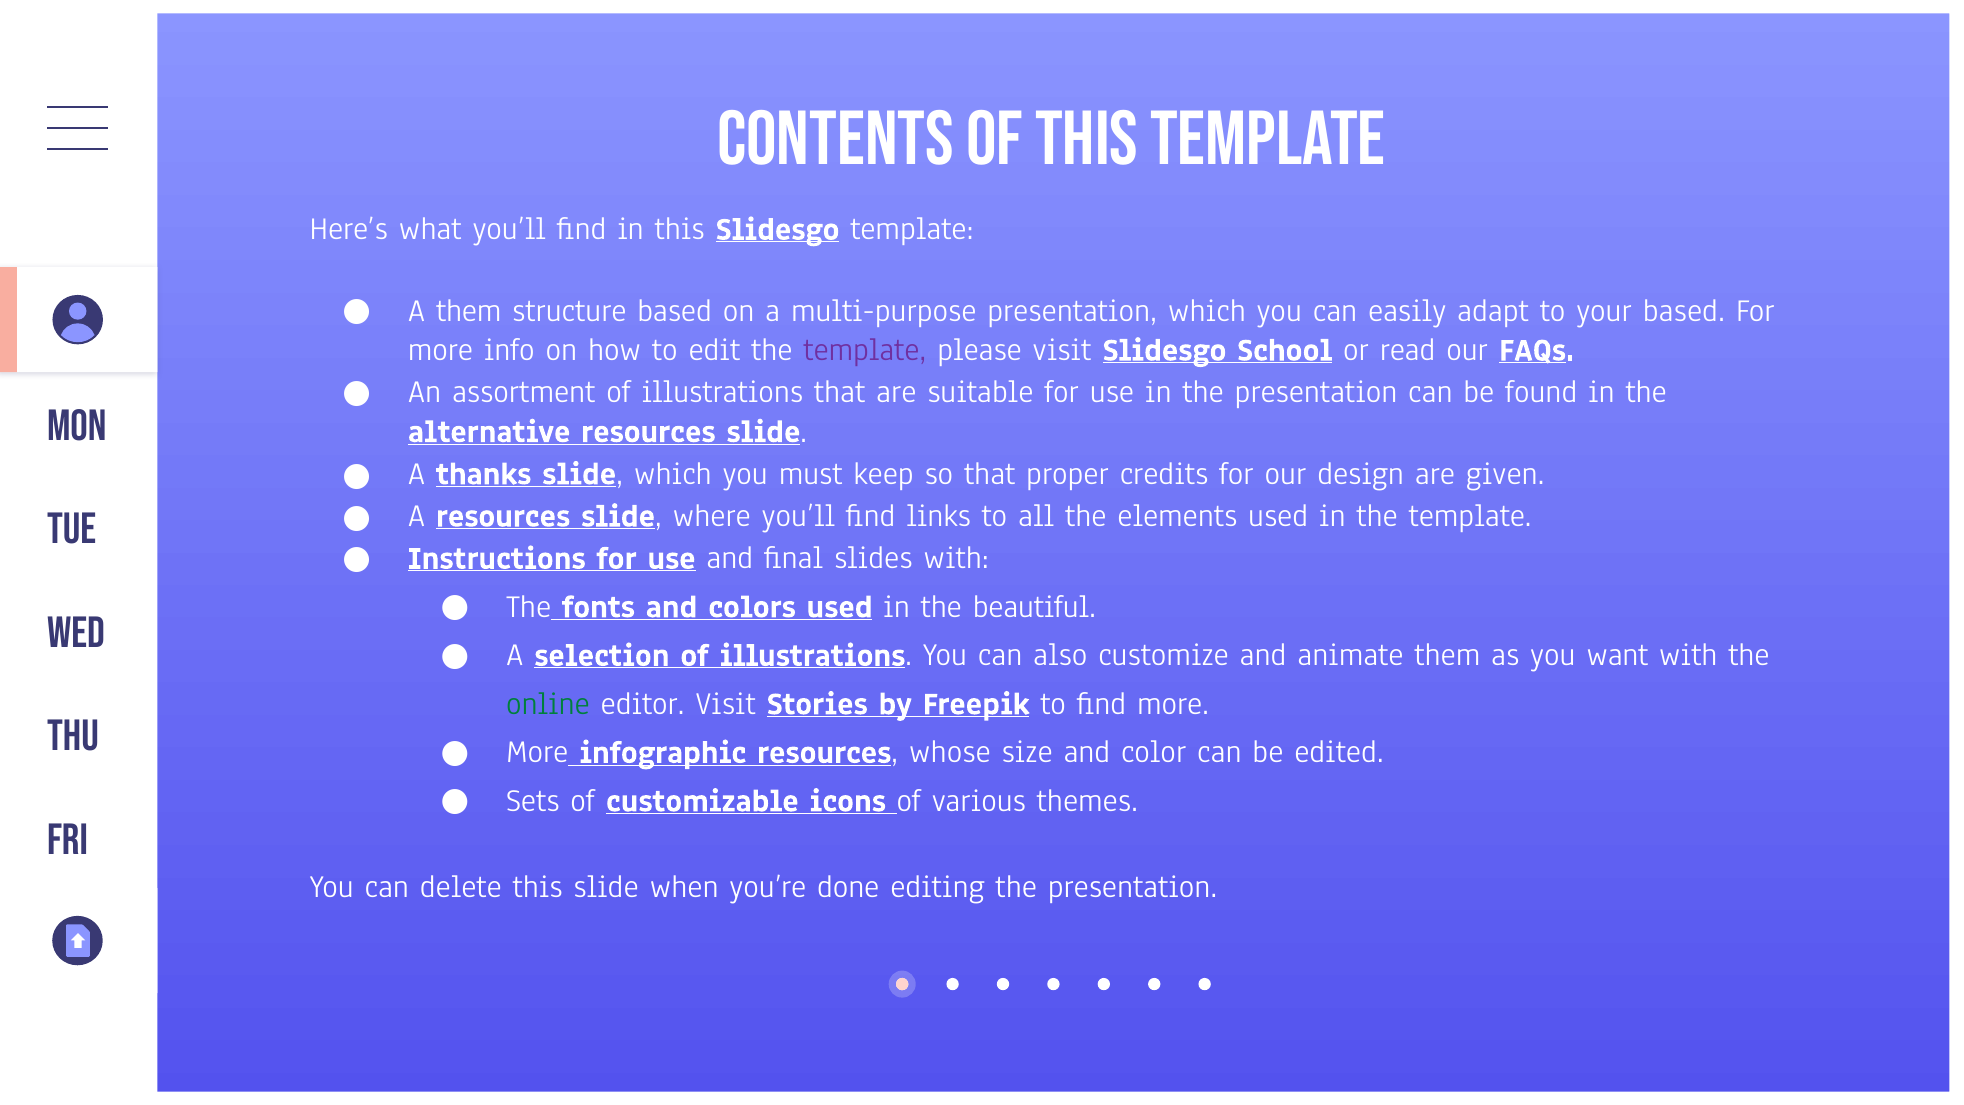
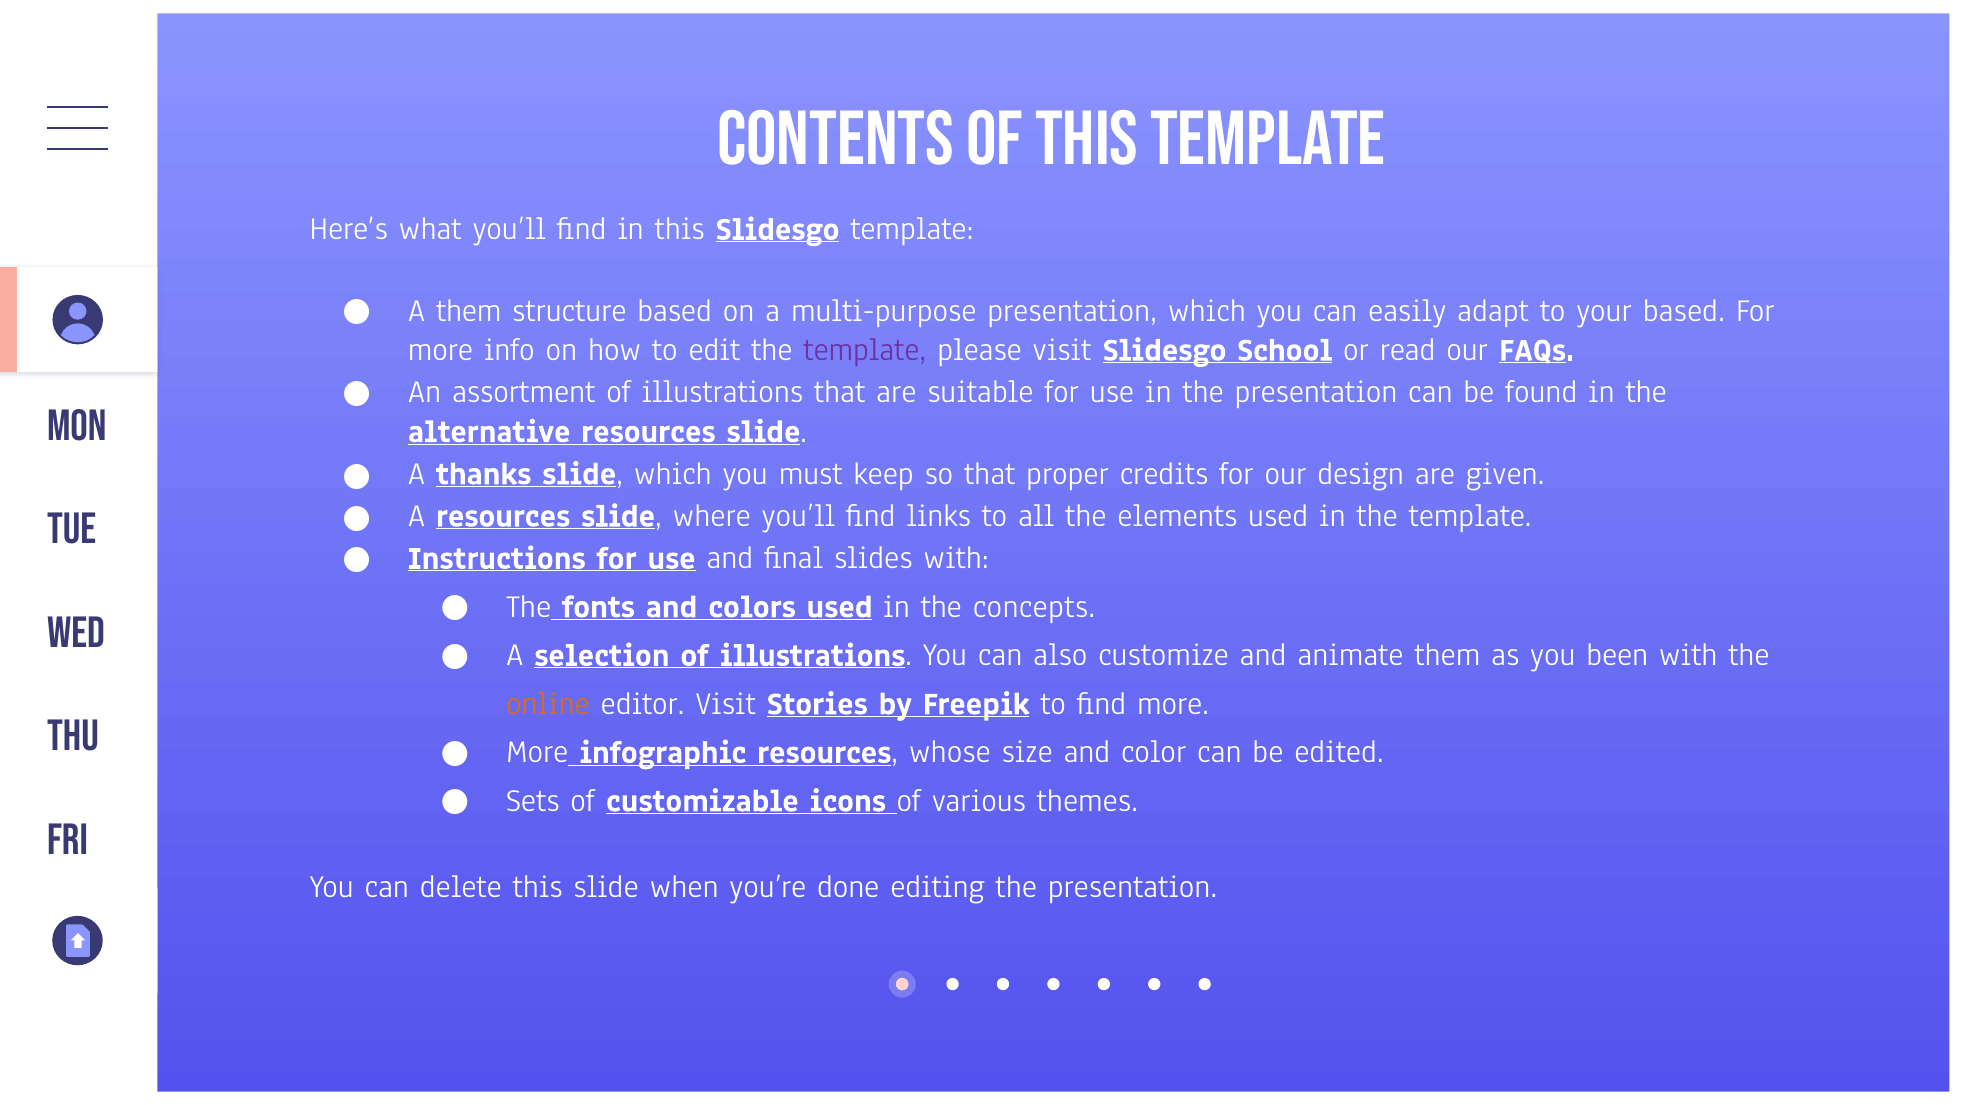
beautiful: beautiful -> concepts (1034, 606)
want: want -> been (1617, 655)
online colour: green -> orange (548, 703)
